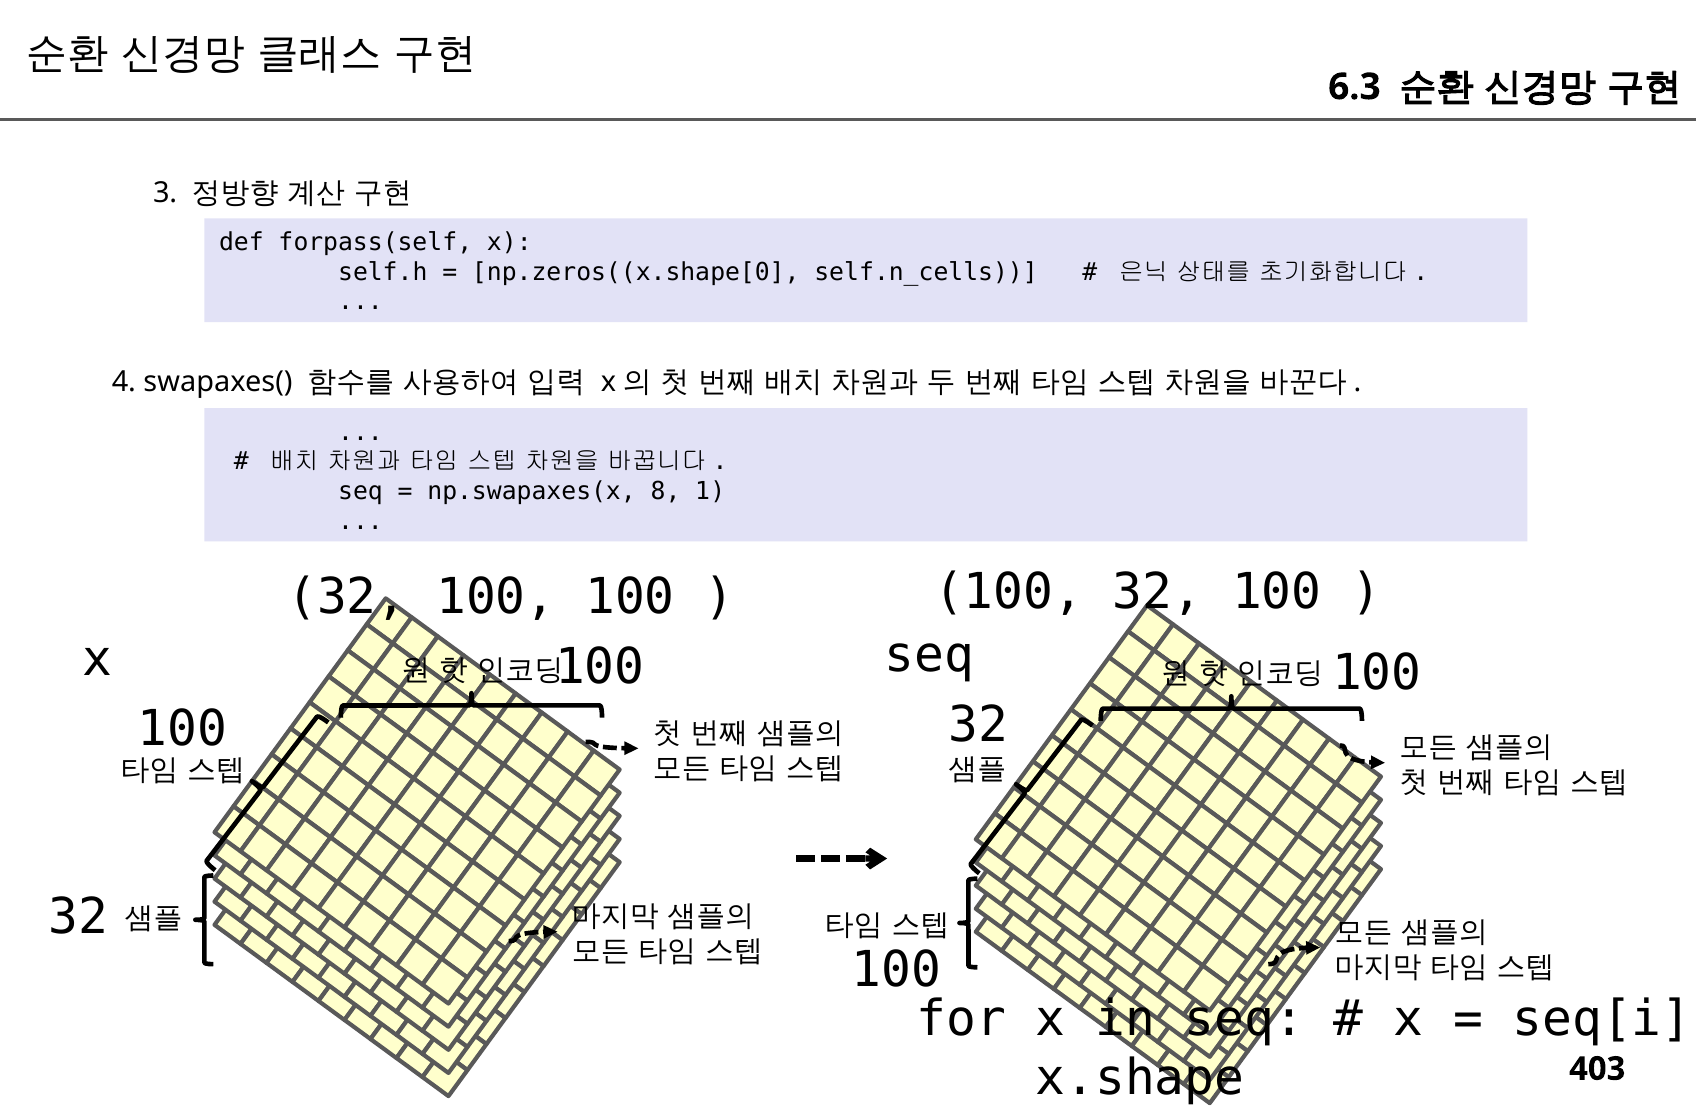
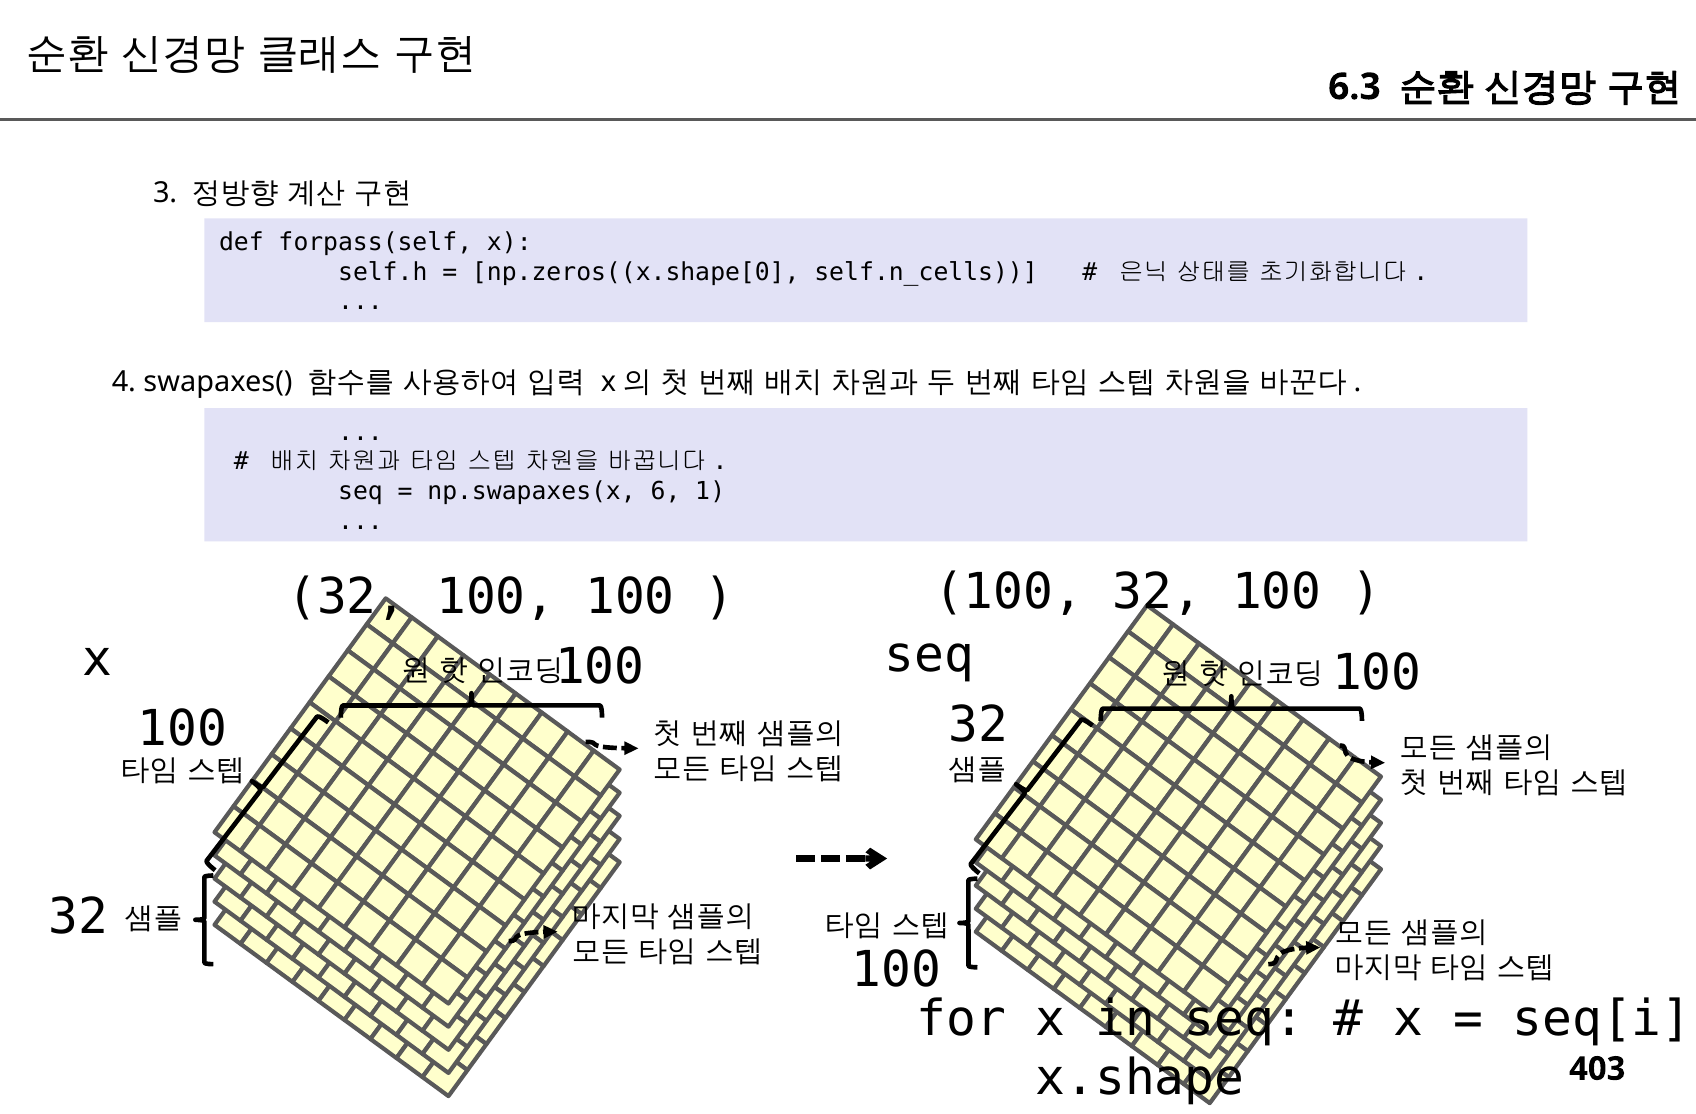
8: 8 -> 6 (666, 491)
